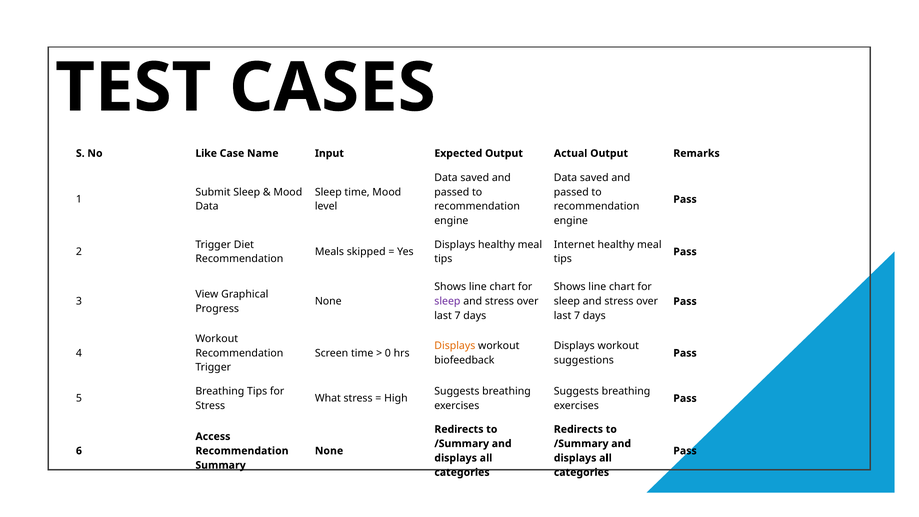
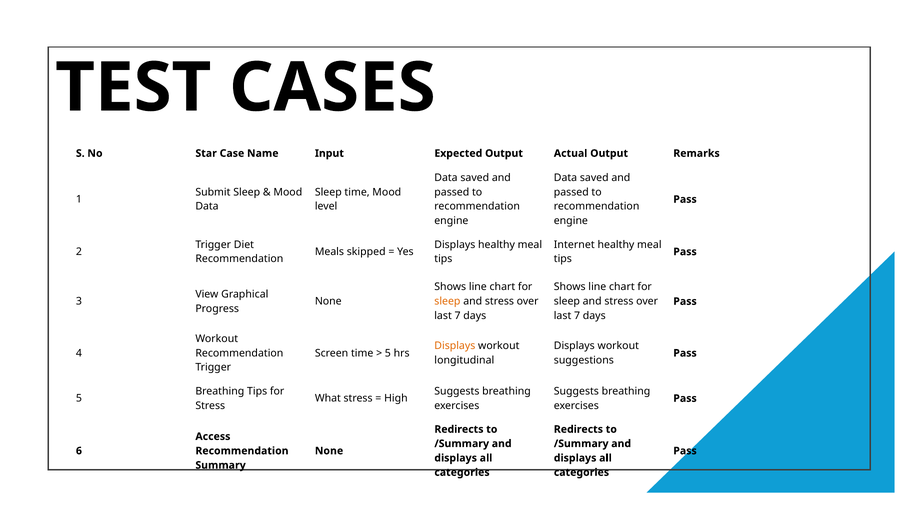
Like: Like -> Star (206, 153)
sleep colour: purple -> orange (447, 301)
0: 0 -> 5 (388, 353)
biofeedback: biofeedback -> longitudinal (464, 360)
